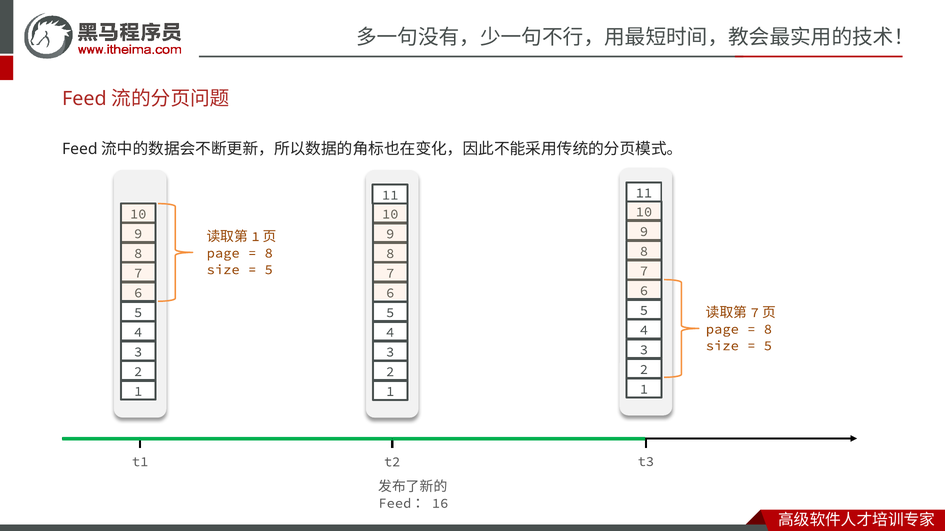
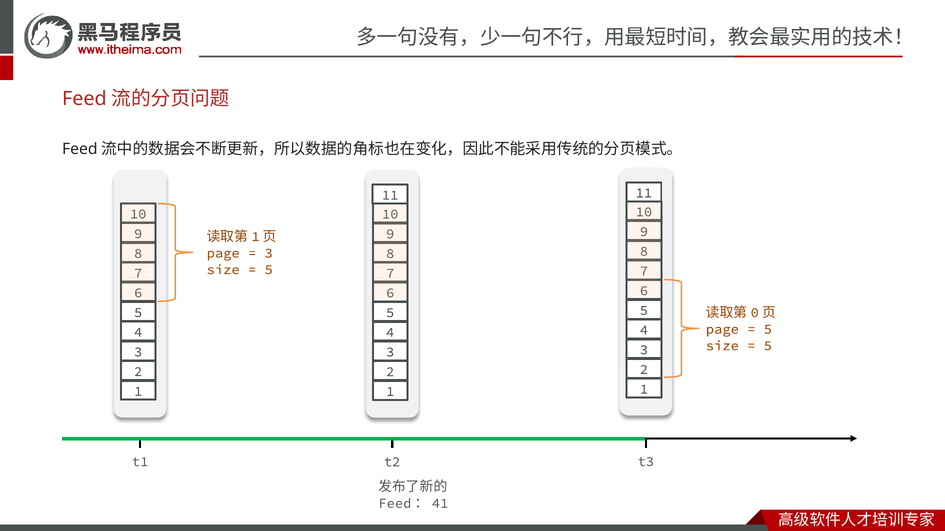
8: 8 -> 3 (269, 253)
7: 7 -> 0 (755, 313)
8: 8 -> 5 (768, 329)
16: 16 -> 41 (440, 504)
